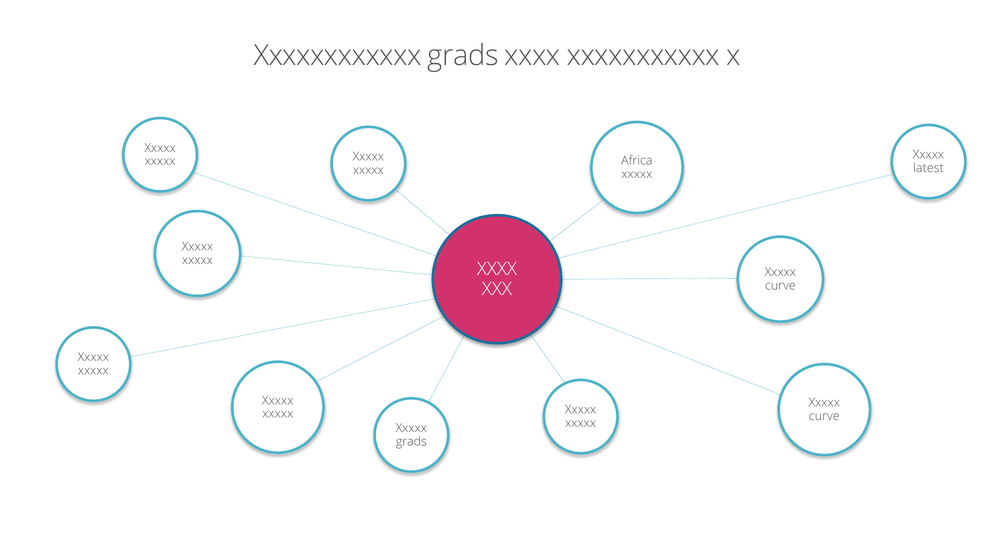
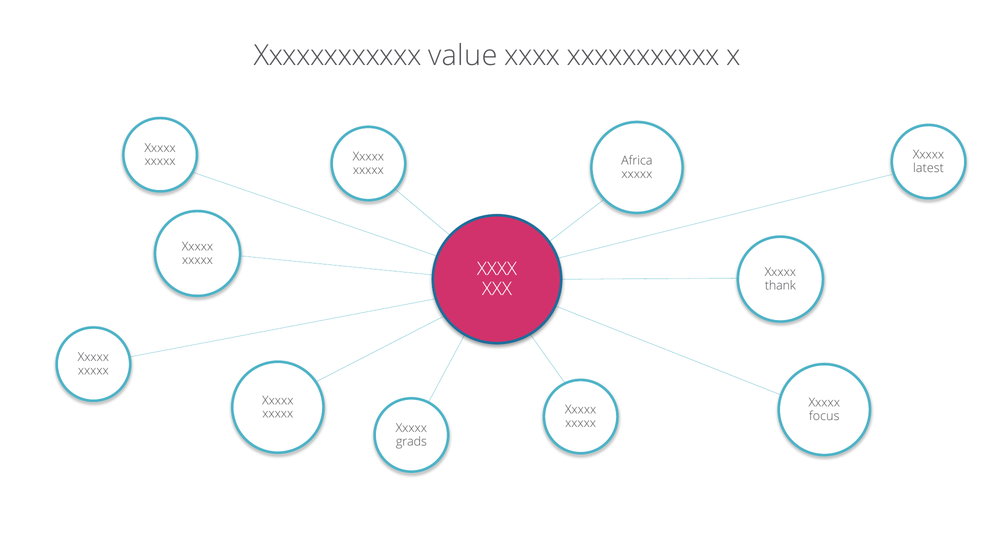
Xxxxxxxxxxxx grads: grads -> value (463, 56)
curve: curve -> thank (780, 286)
curve: curve -> focus (824, 416)
